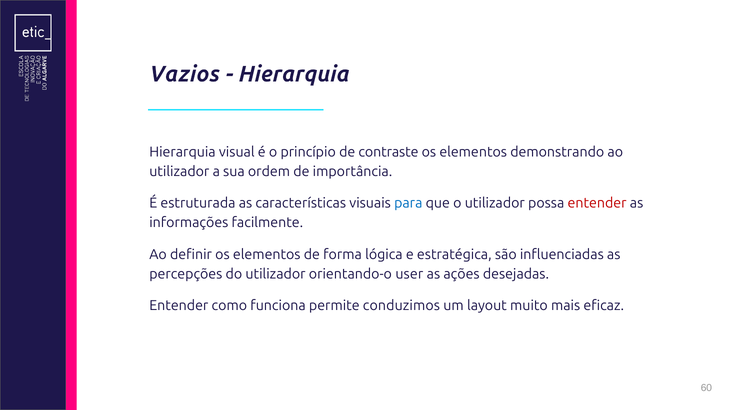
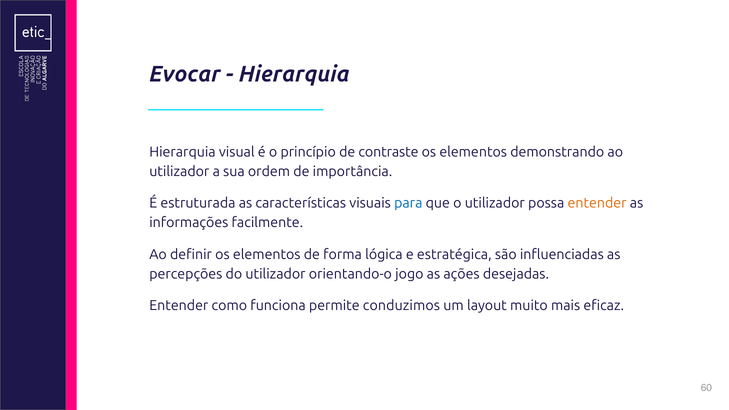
Vazios: Vazios -> Evocar (185, 74)
entender colour: red -> orange (597, 203)
user: user -> jogo (409, 274)
